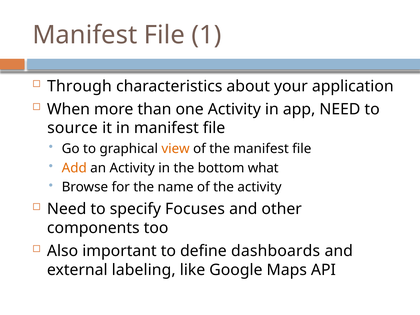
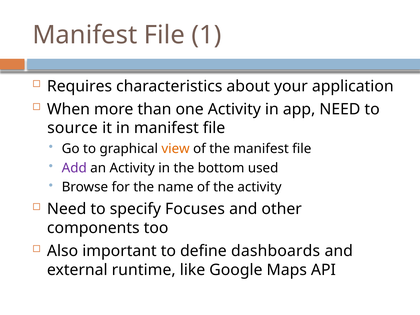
Through: Through -> Requires (80, 86)
Add colour: orange -> purple (74, 168)
what: what -> used (263, 168)
labeling: labeling -> runtime (144, 270)
